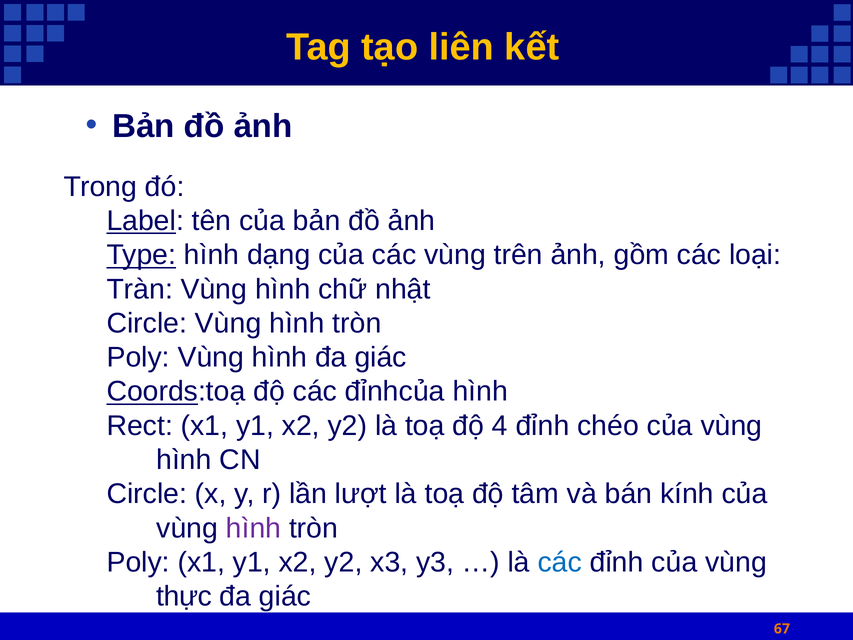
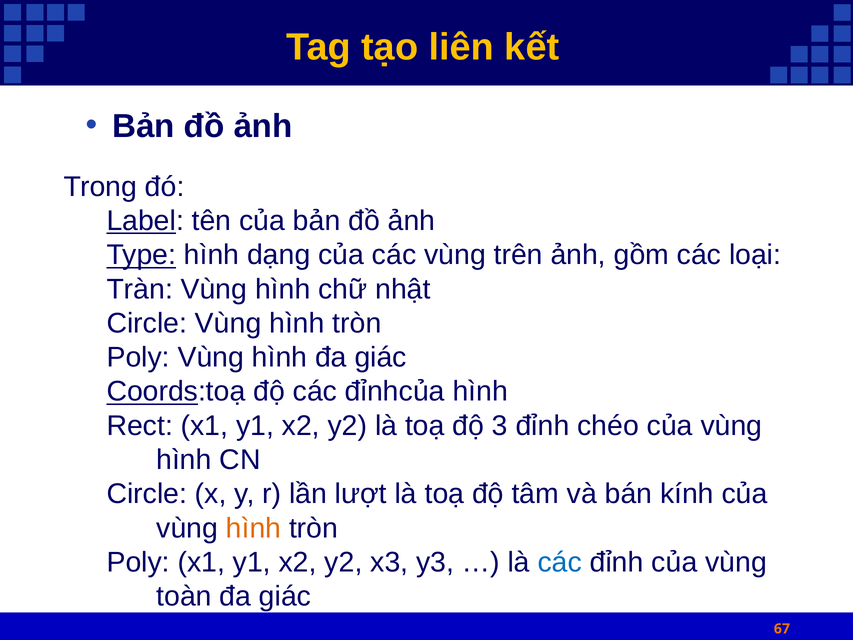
4: 4 -> 3 (500, 426)
hình colour: purple -> orange (254, 528)
thực: thực -> toàn (184, 596)
